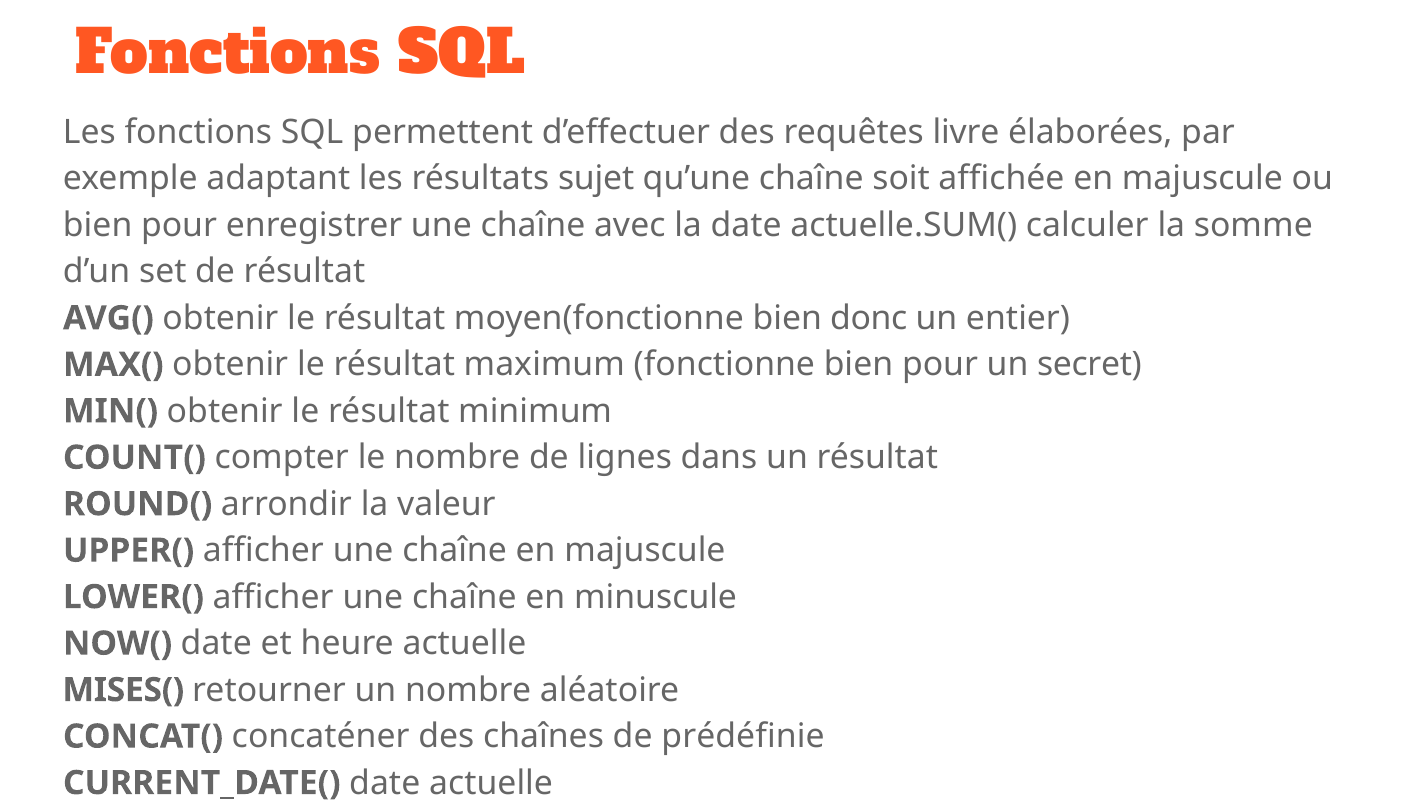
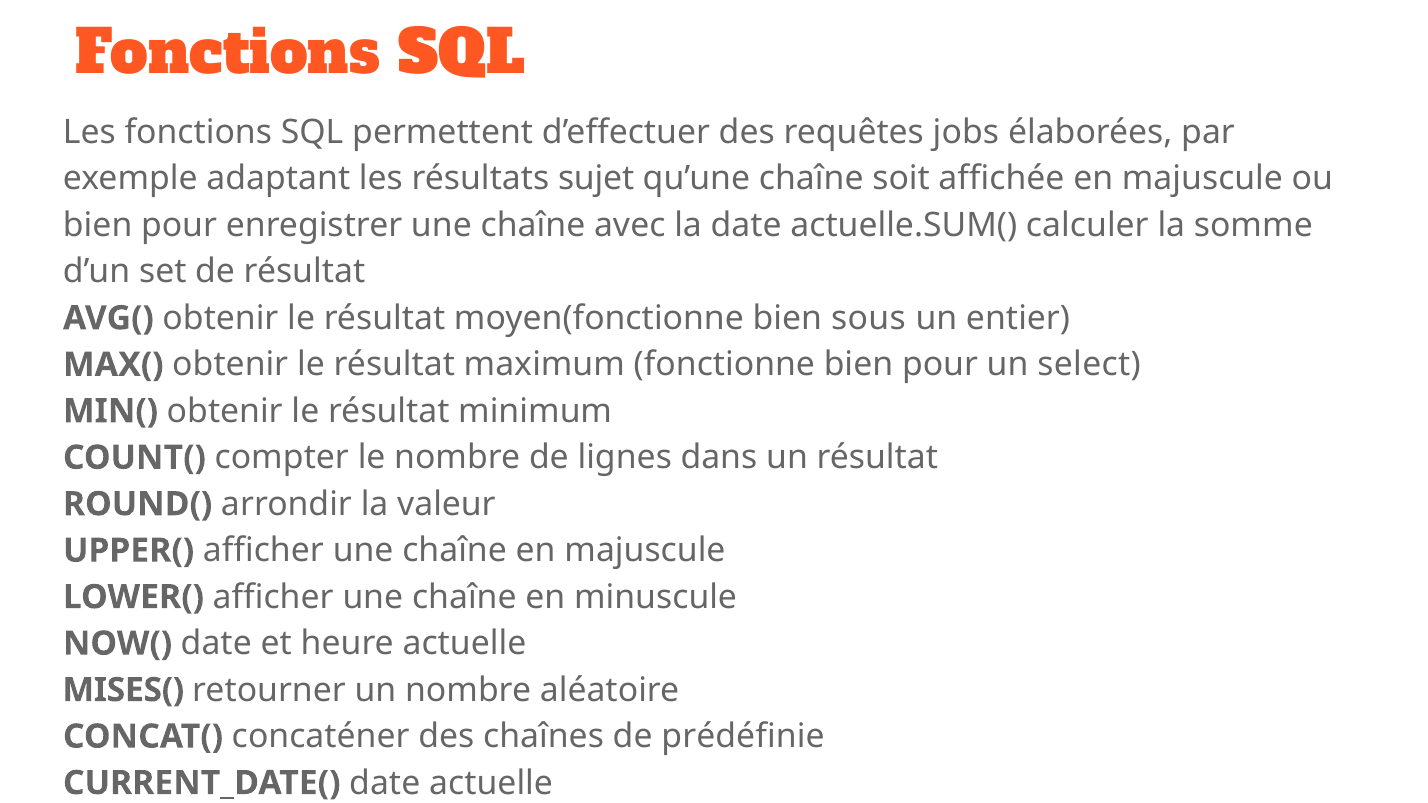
livre: livre -> jobs (966, 132)
donc: donc -> sous (868, 318)
secret: secret -> select (1089, 365)
